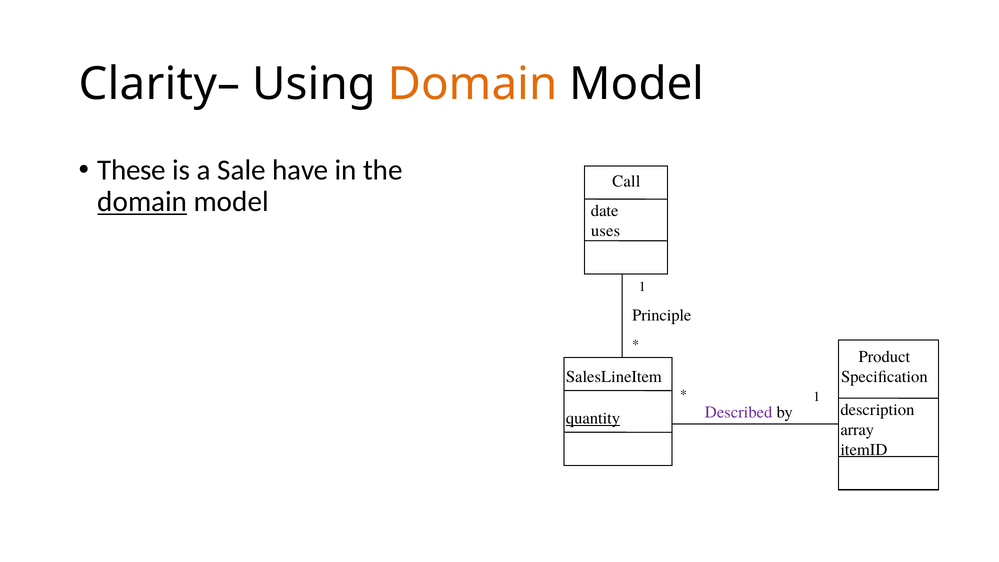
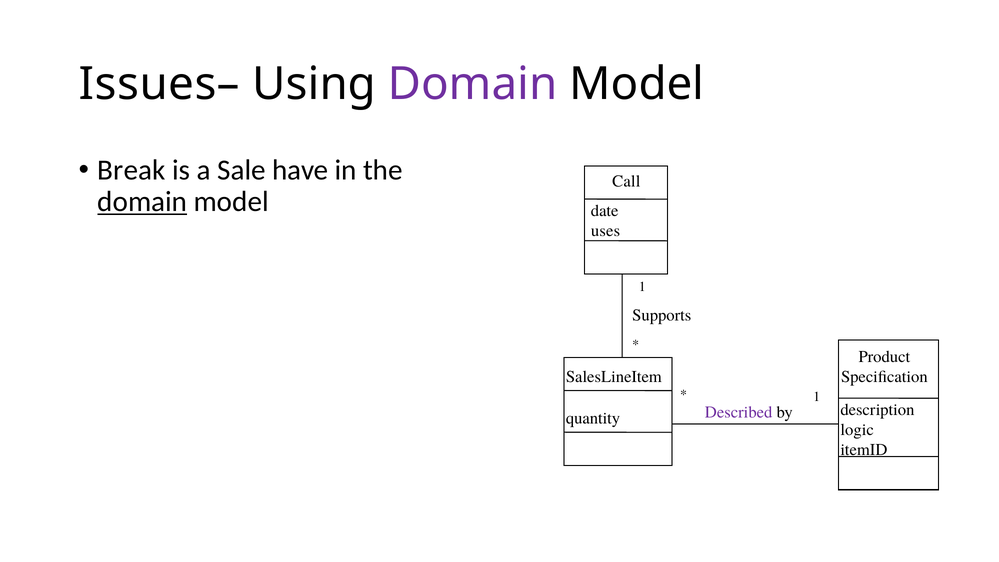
Clarity–: Clarity– -> Issues– (159, 84)
Domain colour: orange -> purple (473, 84)
These: These -> Break (131, 170)
Principle: Principle -> Supports (662, 315)
quantity underline: present -> none (593, 418)
array: array -> logic (857, 430)
